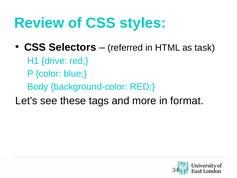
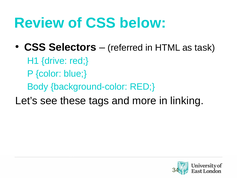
styles: styles -> below (143, 23)
format: format -> linking (187, 101)
